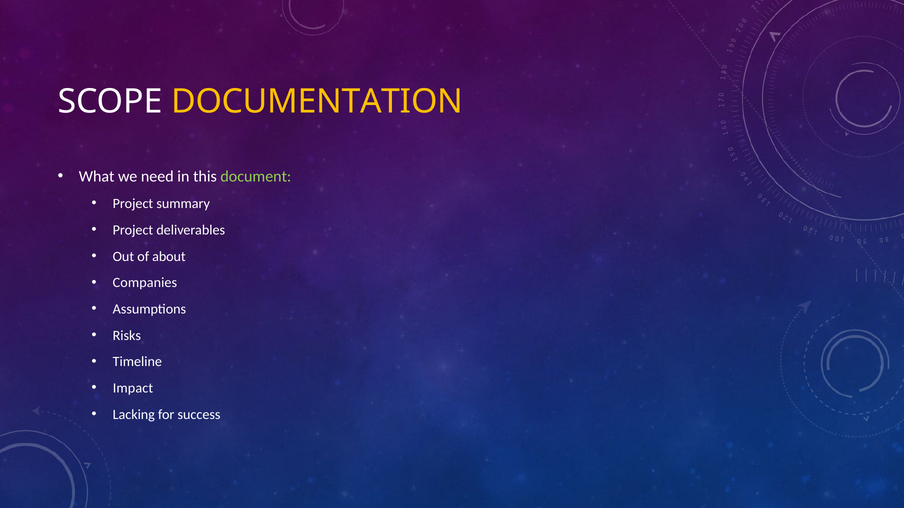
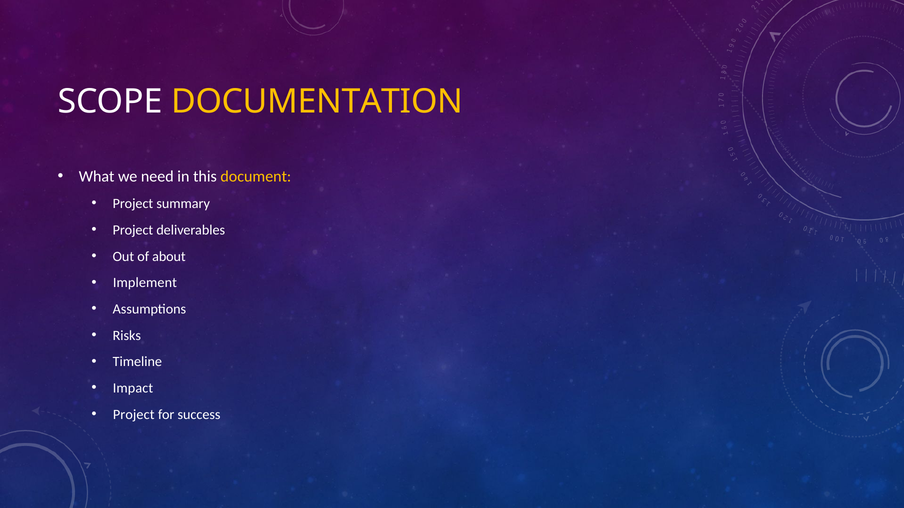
document colour: light green -> yellow (256, 177)
Companies: Companies -> Implement (145, 283)
Lacking: Lacking -> Project (134, 415)
